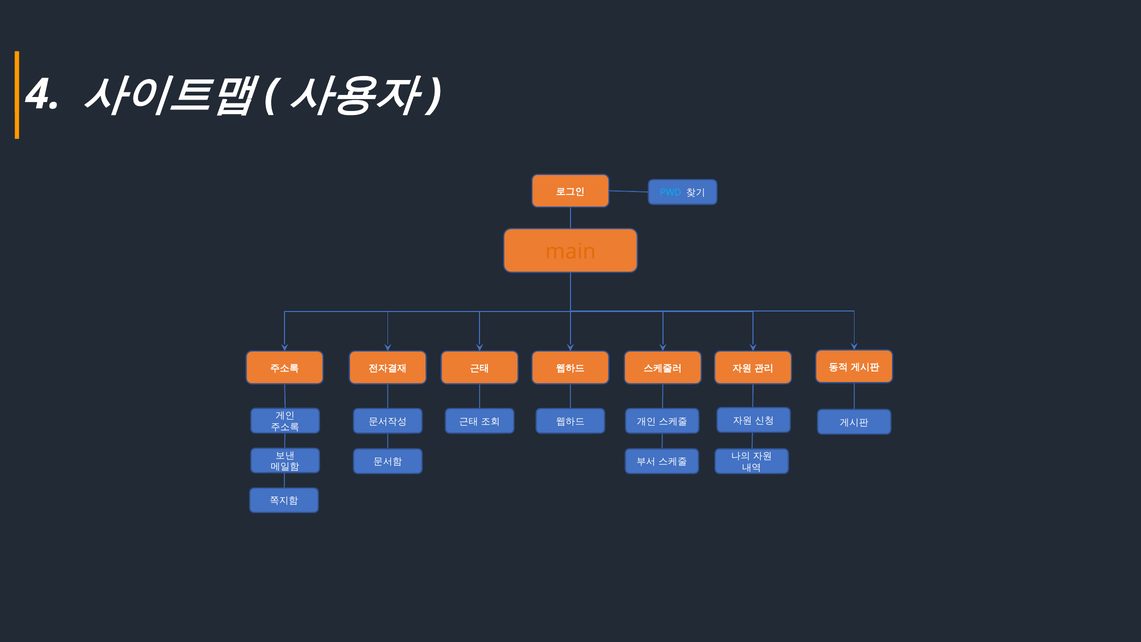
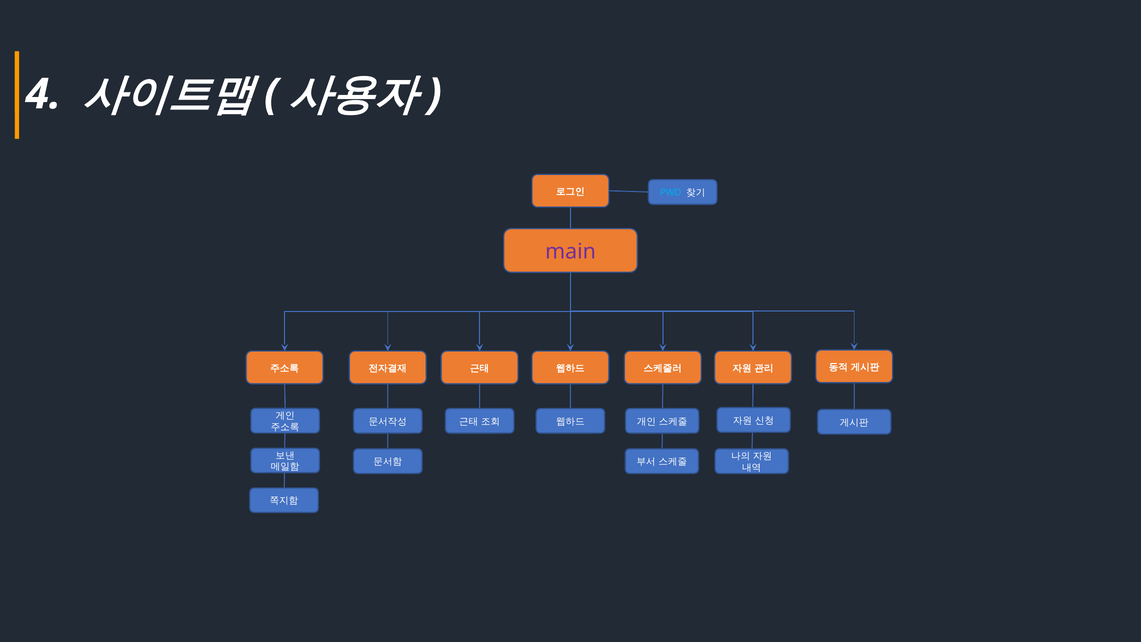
main colour: orange -> purple (571, 252)
